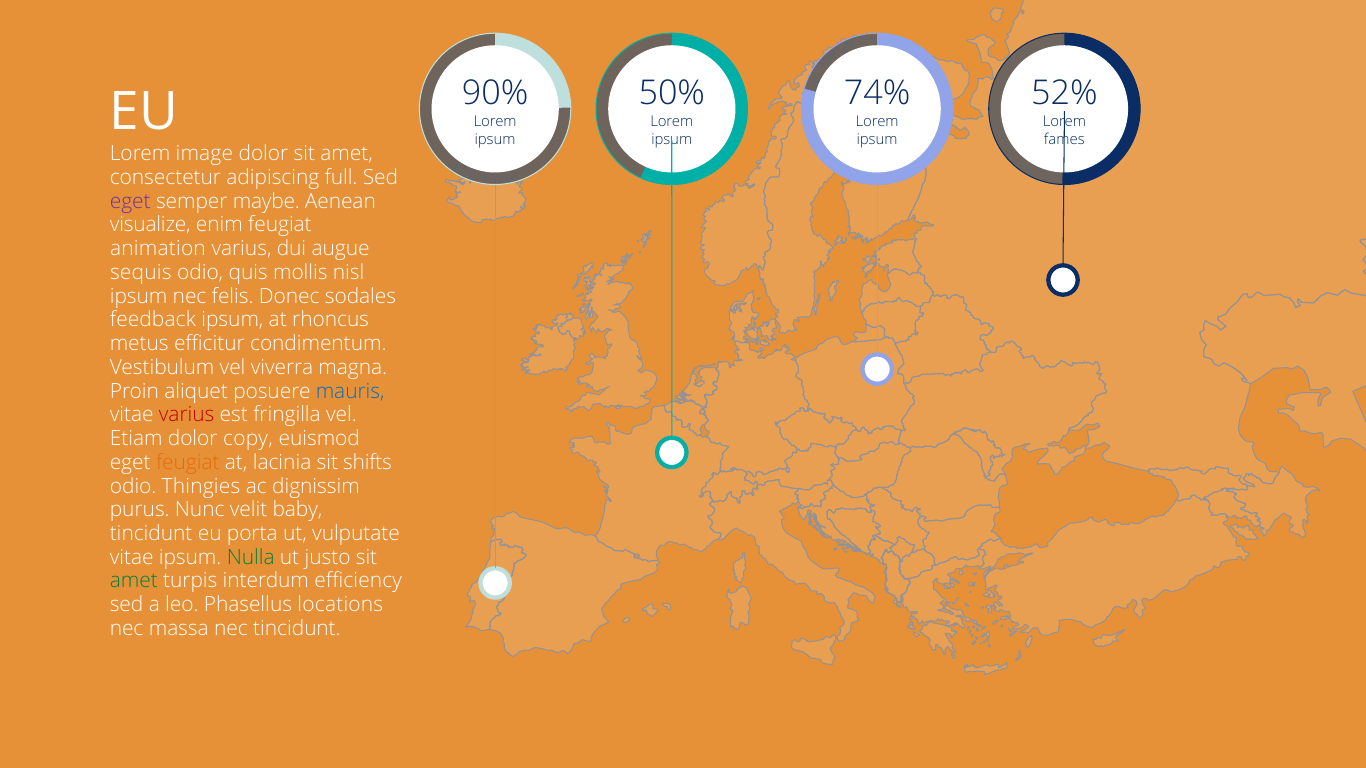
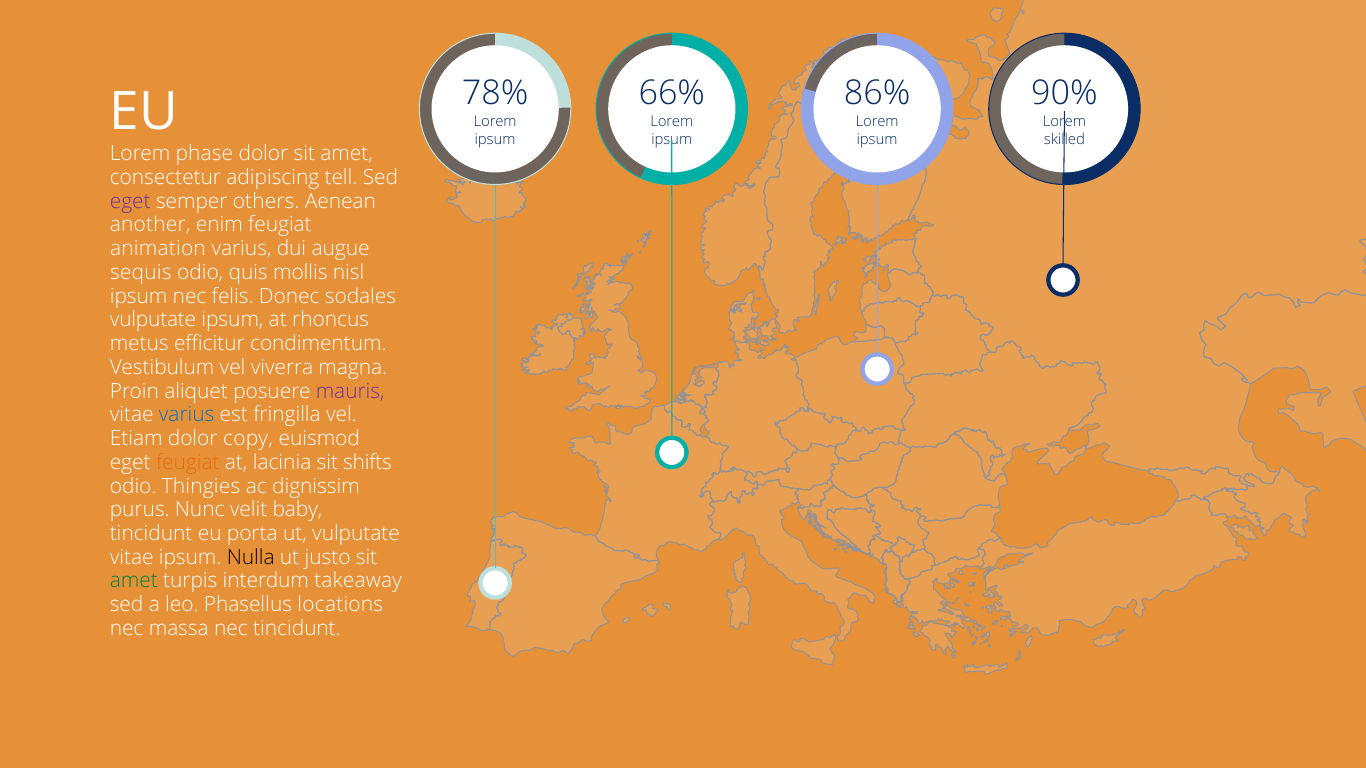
90%: 90% -> 78% (495, 93)
50%: 50% -> 66% (672, 93)
74%: 74% -> 86% (877, 93)
52%: 52% -> 90% (1064, 93)
fames: fames -> skilled (1064, 139)
image: image -> phase (204, 154)
full: full -> tell (341, 178)
maybe: maybe -> others (266, 201)
visualize: visualize -> another (150, 225)
feedback: feedback -> vulputate (153, 320)
mauris colour: blue -> purple (350, 391)
varius colour: red -> blue (187, 415)
Nulla colour: green -> black (251, 558)
efficiency: efficiency -> takeaway (358, 581)
